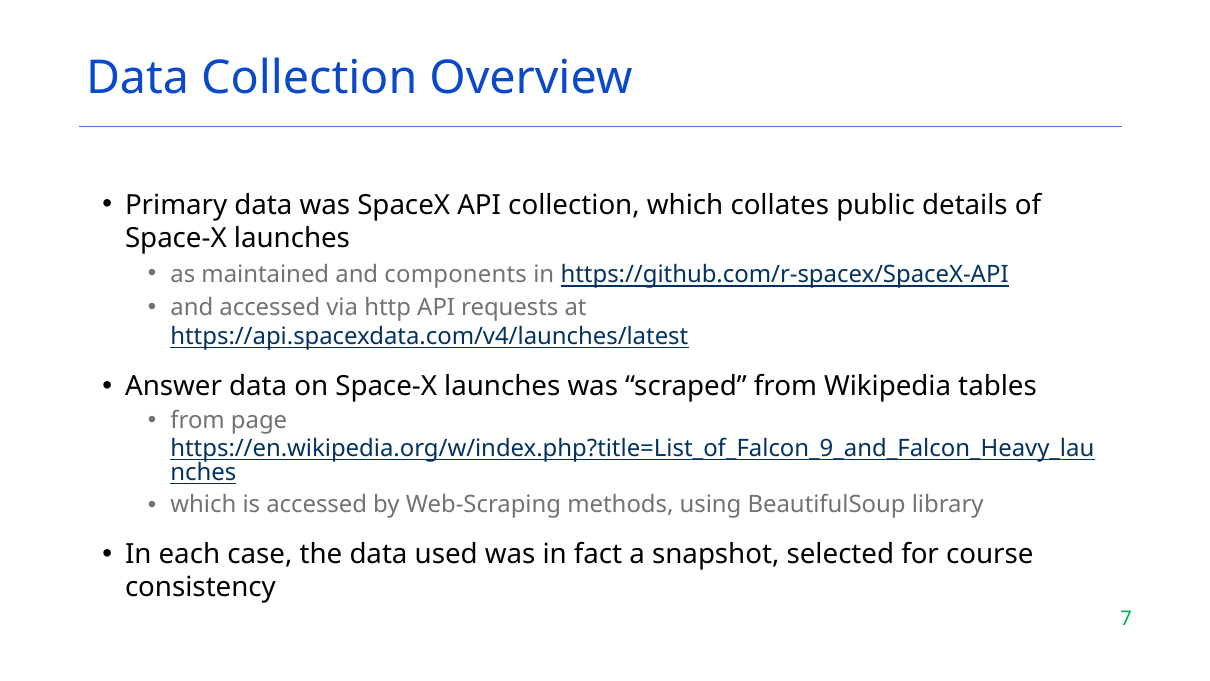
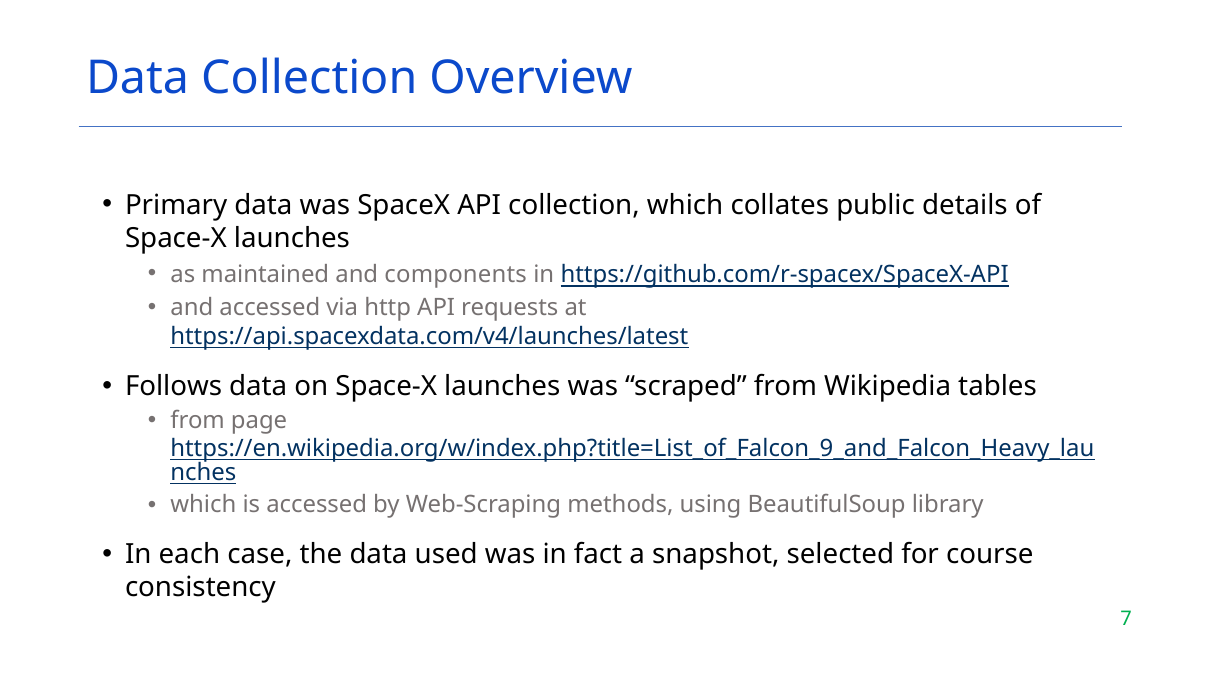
Answer: Answer -> Follows (174, 386)
